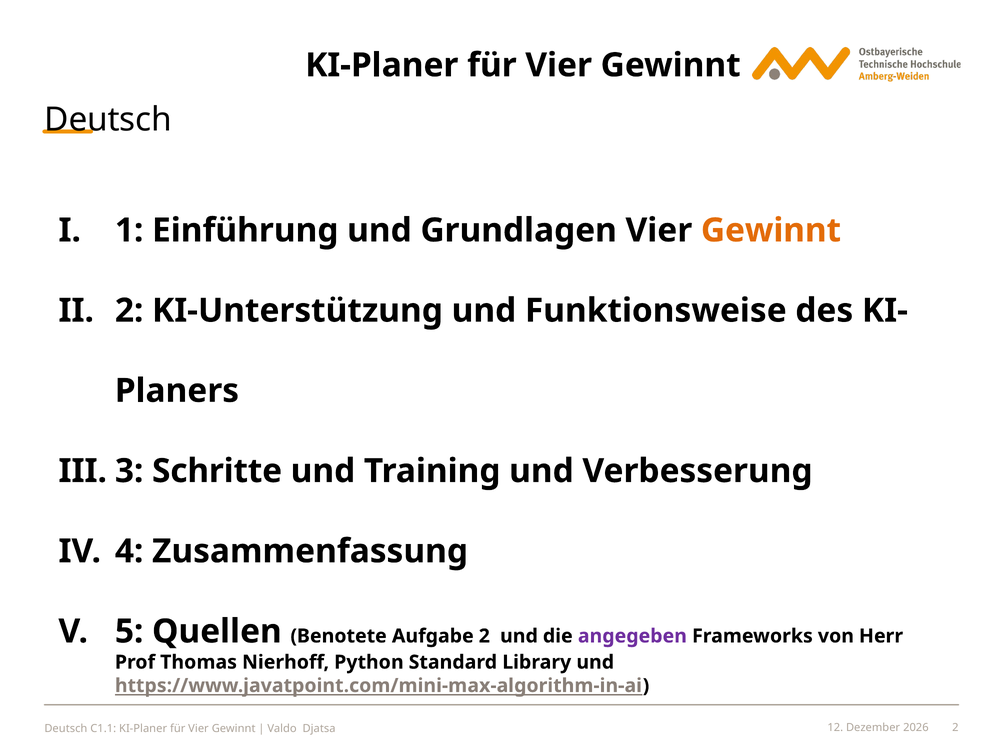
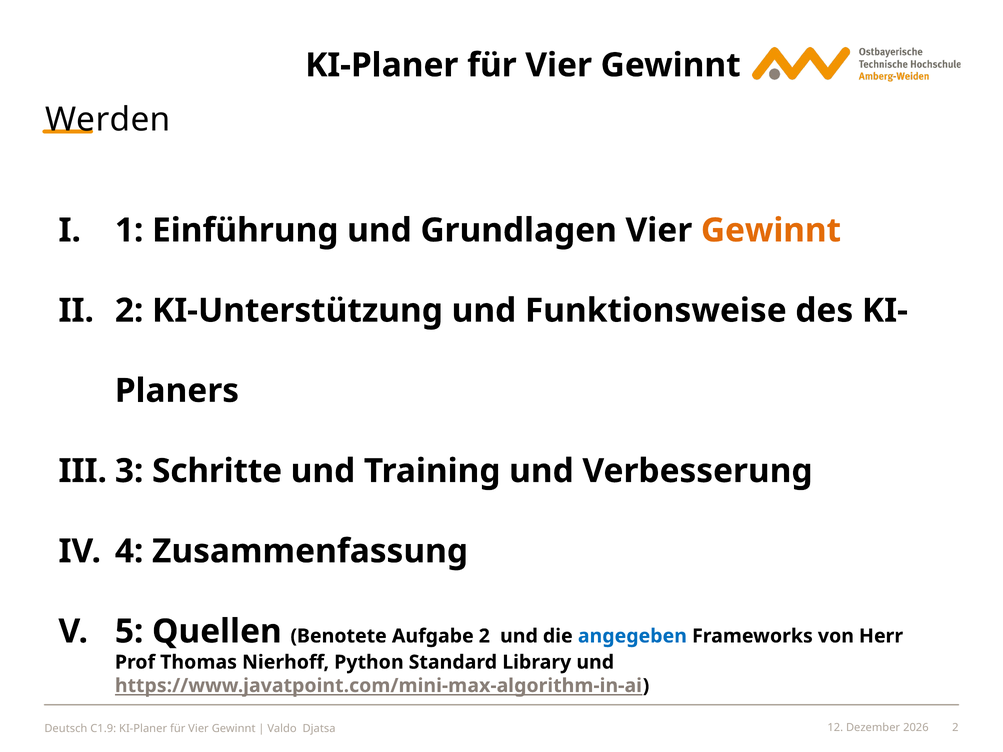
Deutsch: Deutsch -> Werden (108, 120)
angegeben colour: purple -> blue (632, 636)
C1.1: C1.1 -> C1.9 (103, 729)
